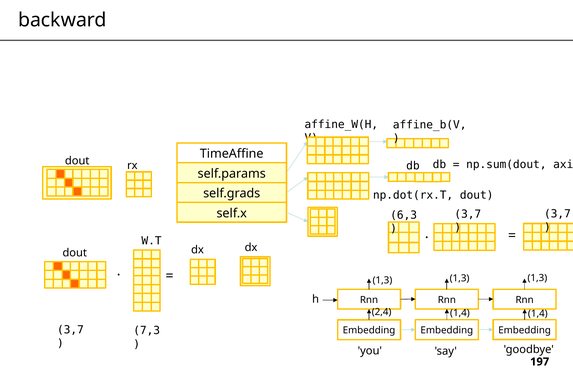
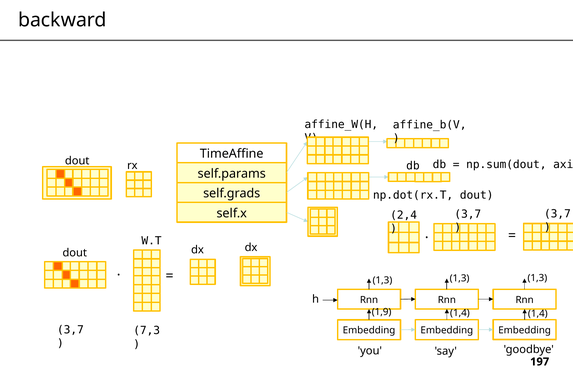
6,3: 6,3 -> 2,4 (404, 215)
2,4: 2,4 -> 1,9 (382, 311)
